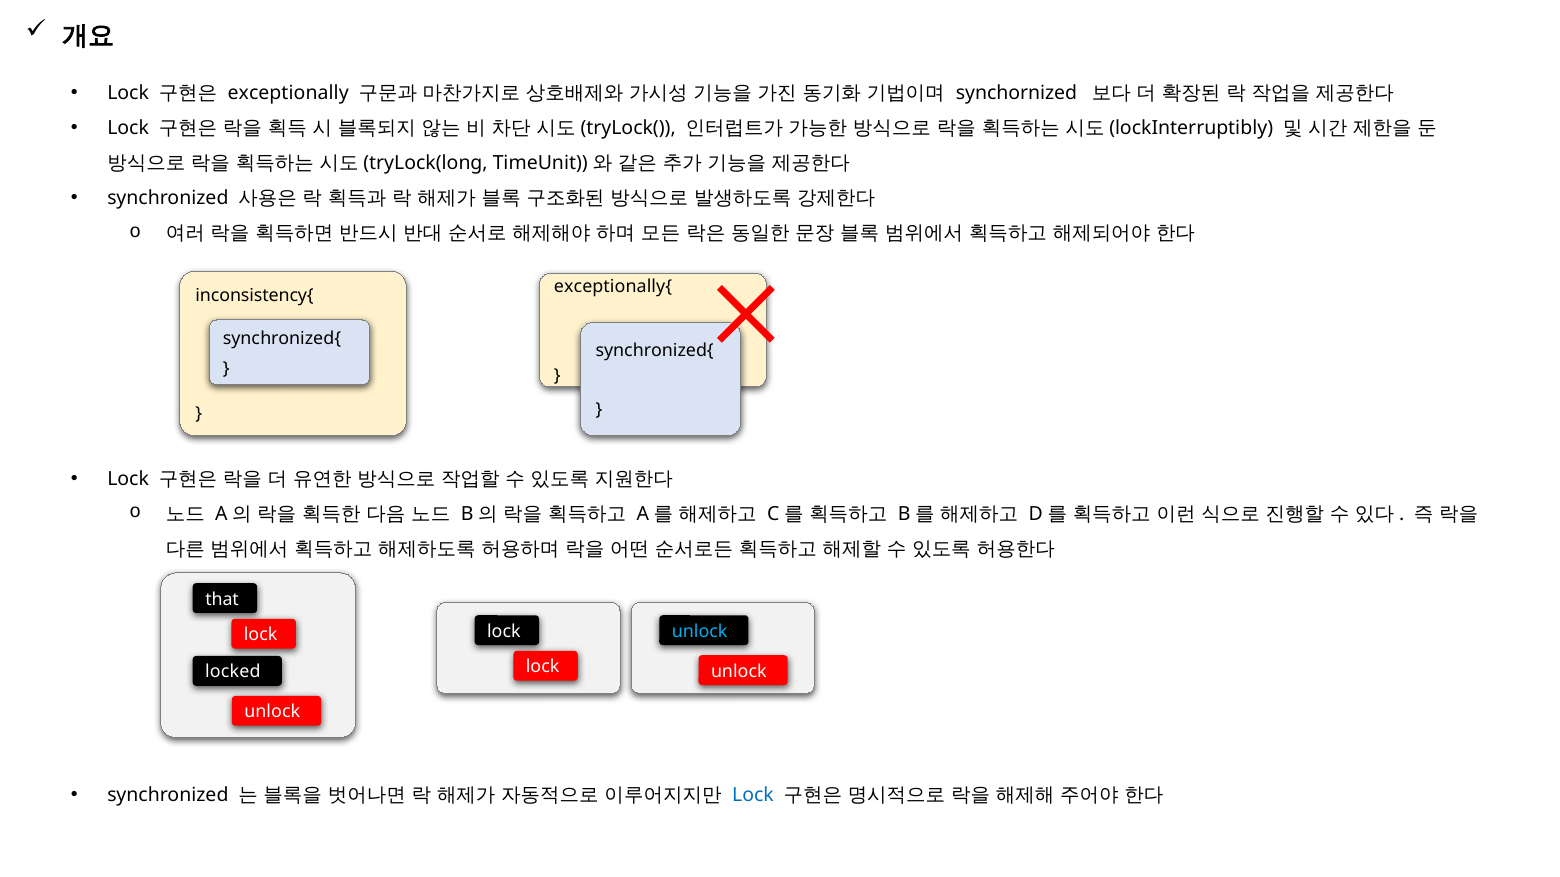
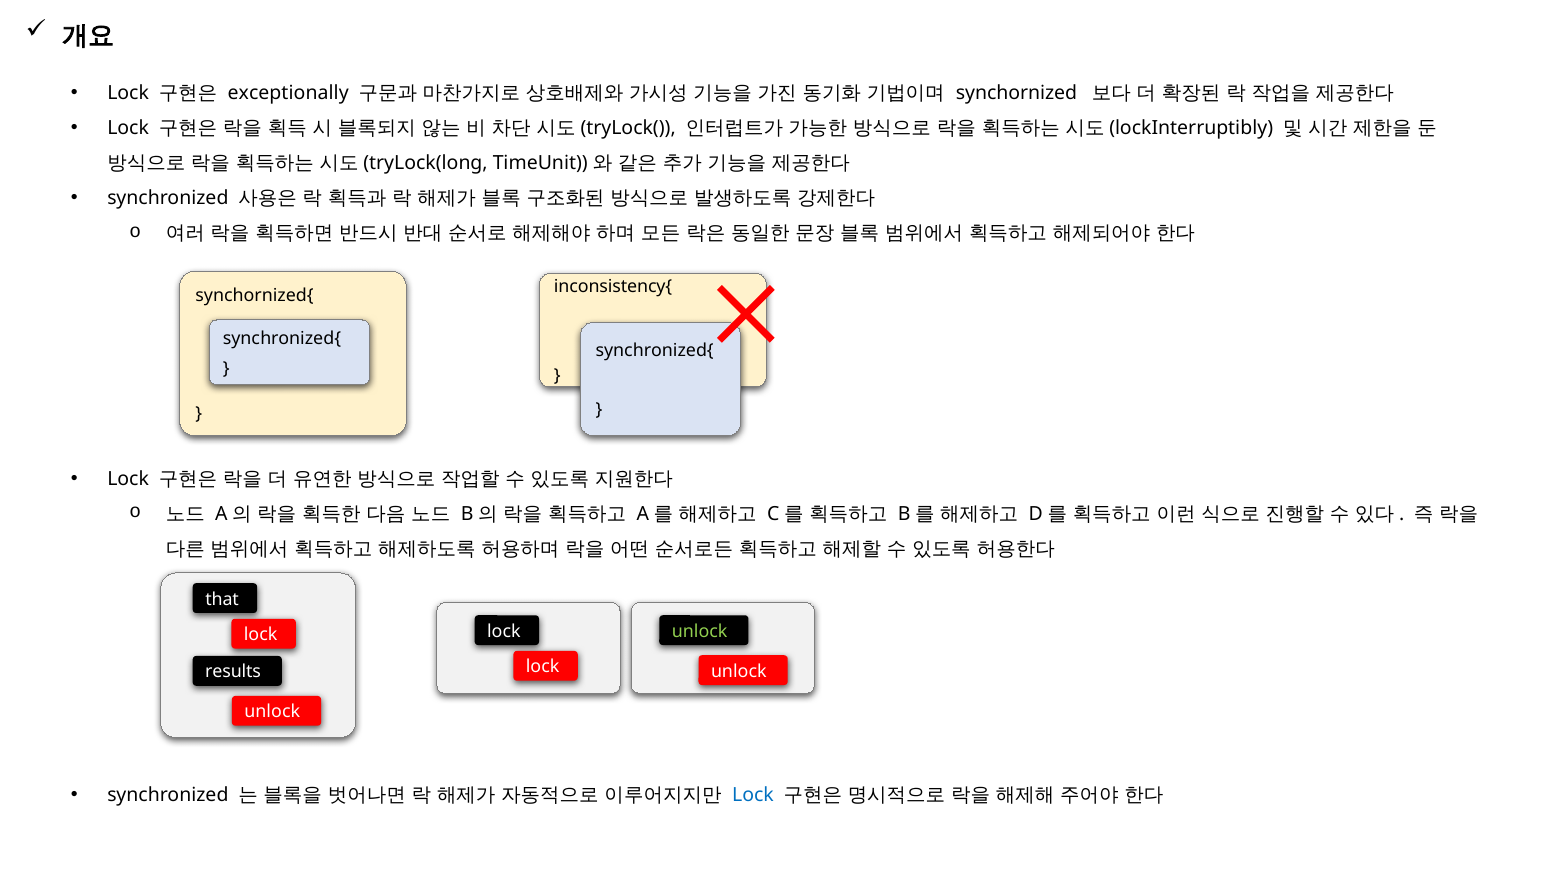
exceptionally{: exceptionally{ -> inconsistency{ (613, 287)
inconsistency{: inconsistency{ -> synchornized{ (255, 296)
unlock colour: light blue -> light green (700, 632)
locked: locked -> results (233, 672)
